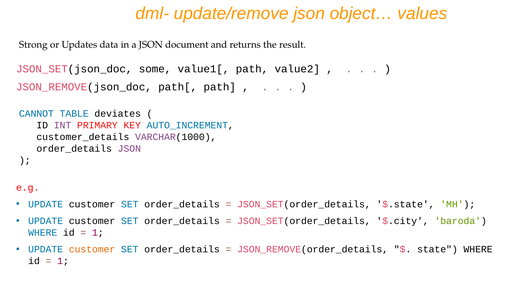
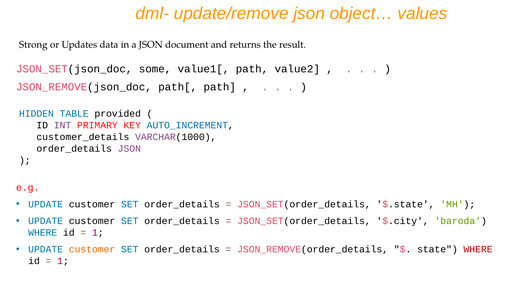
CANNOT: CANNOT -> HIDDEN (36, 114)
deviates: deviates -> provided (118, 114)
WHERE colour: black -> red (478, 250)
